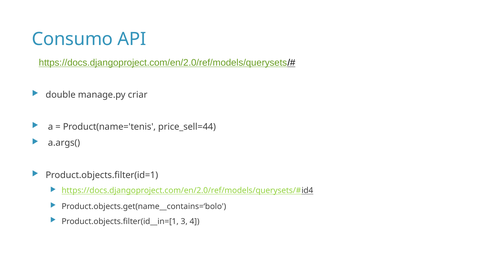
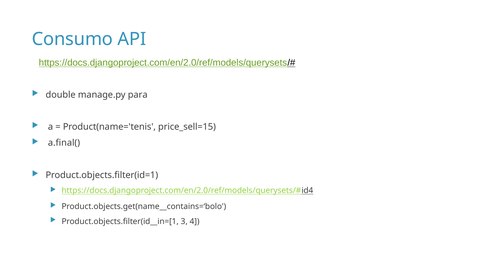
criar: criar -> para (138, 95)
price_sell=44: price_sell=44 -> price_sell=15 (187, 127)
a.args(: a.args( -> a.final( (64, 143)
